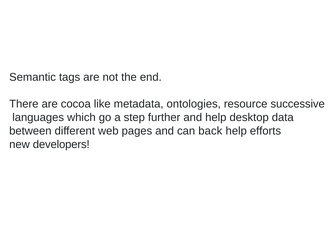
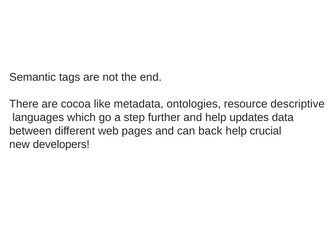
successive: successive -> descriptive (298, 104)
desktop: desktop -> updates (249, 117)
efforts: efforts -> crucial (266, 131)
